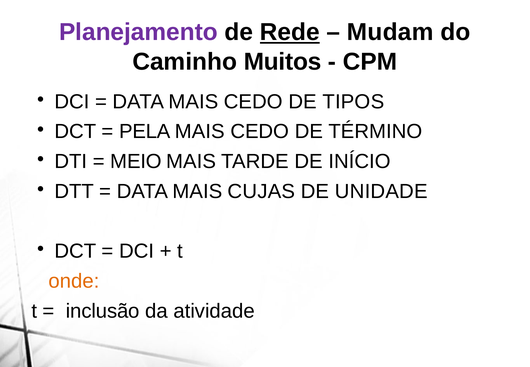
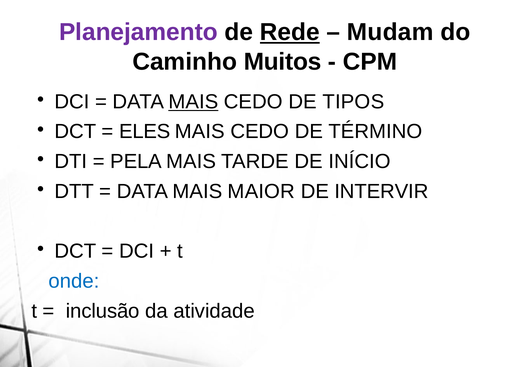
MAIS underline: none -> present (193, 102)
PELA: PELA -> ELES (145, 132)
MEIO: MEIO -> PELA (136, 161)
CUJAS: CUJAS -> MAIOR (261, 191)
UNIDADE: UNIDADE -> INTERVIR (381, 191)
onde colour: orange -> blue (74, 281)
